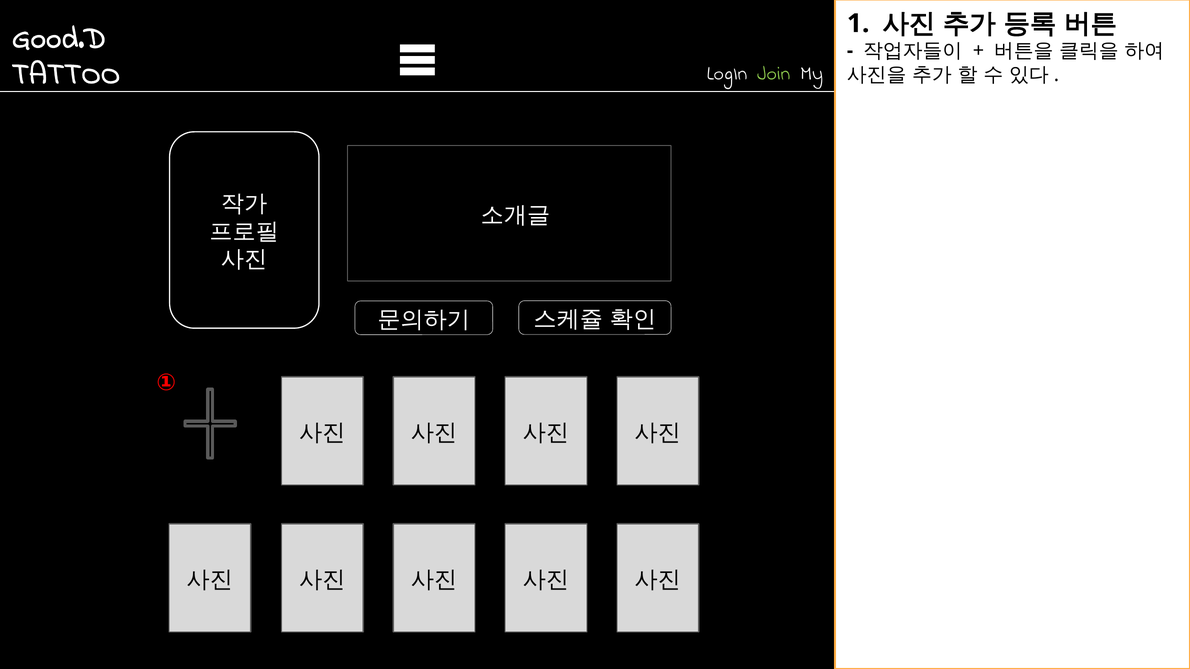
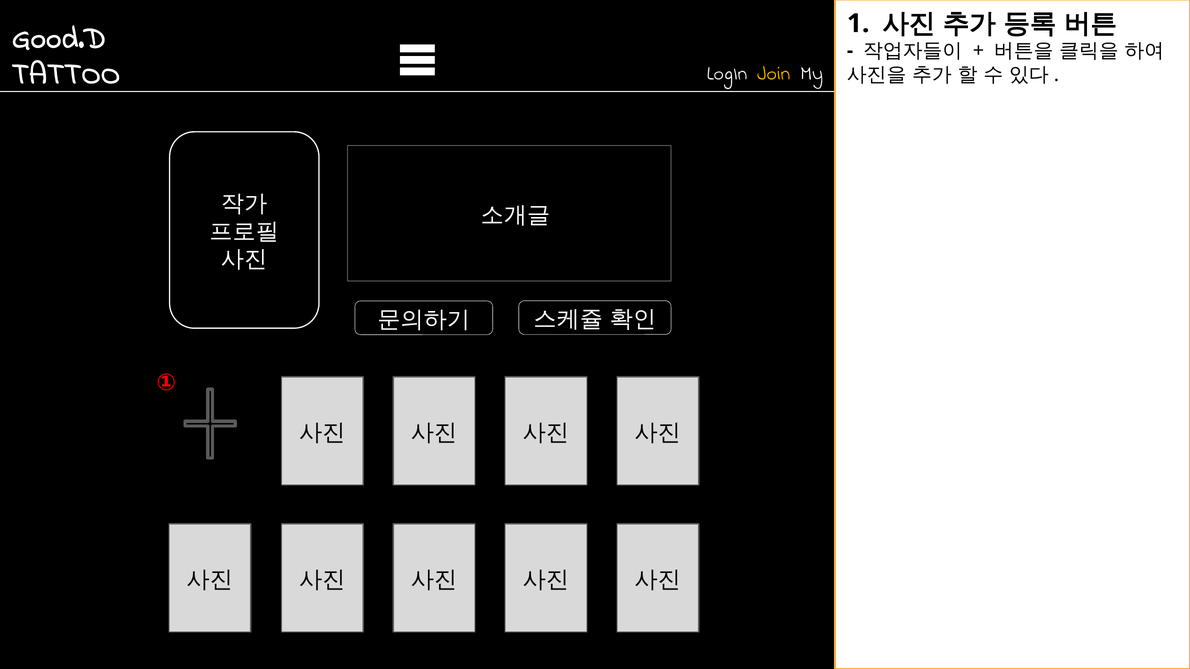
Join colour: light green -> yellow (774, 73)
